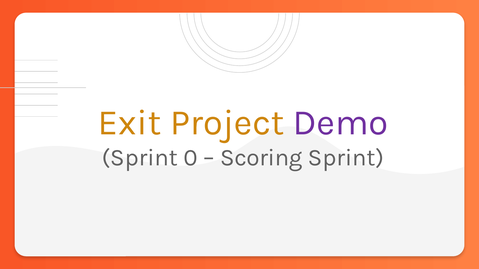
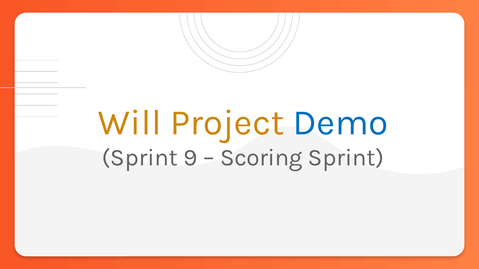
Exit: Exit -> Will (130, 123)
Demo colour: purple -> blue (341, 123)
0: 0 -> 9 (191, 158)
